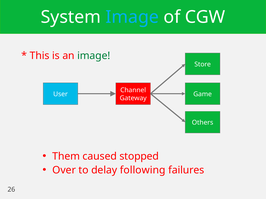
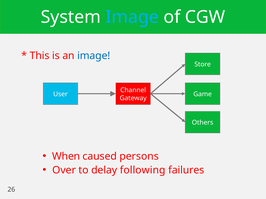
image colour: green -> blue (94, 56)
Them: Them -> When (66, 157)
stopped: stopped -> persons (139, 157)
